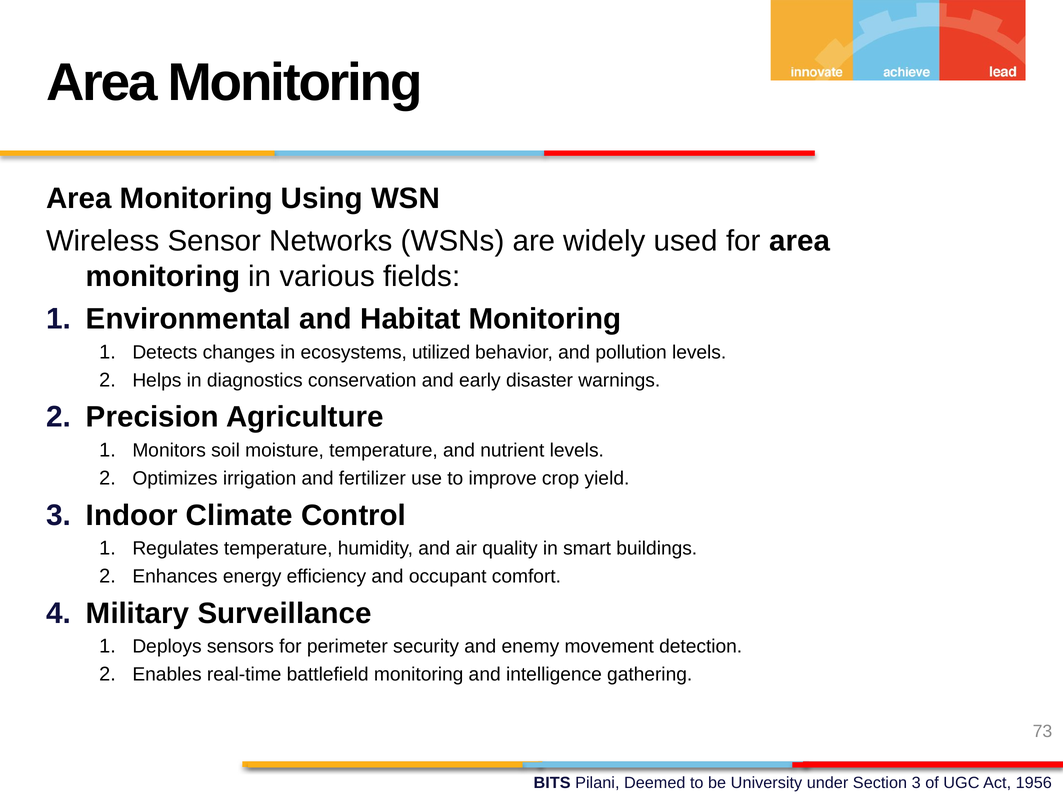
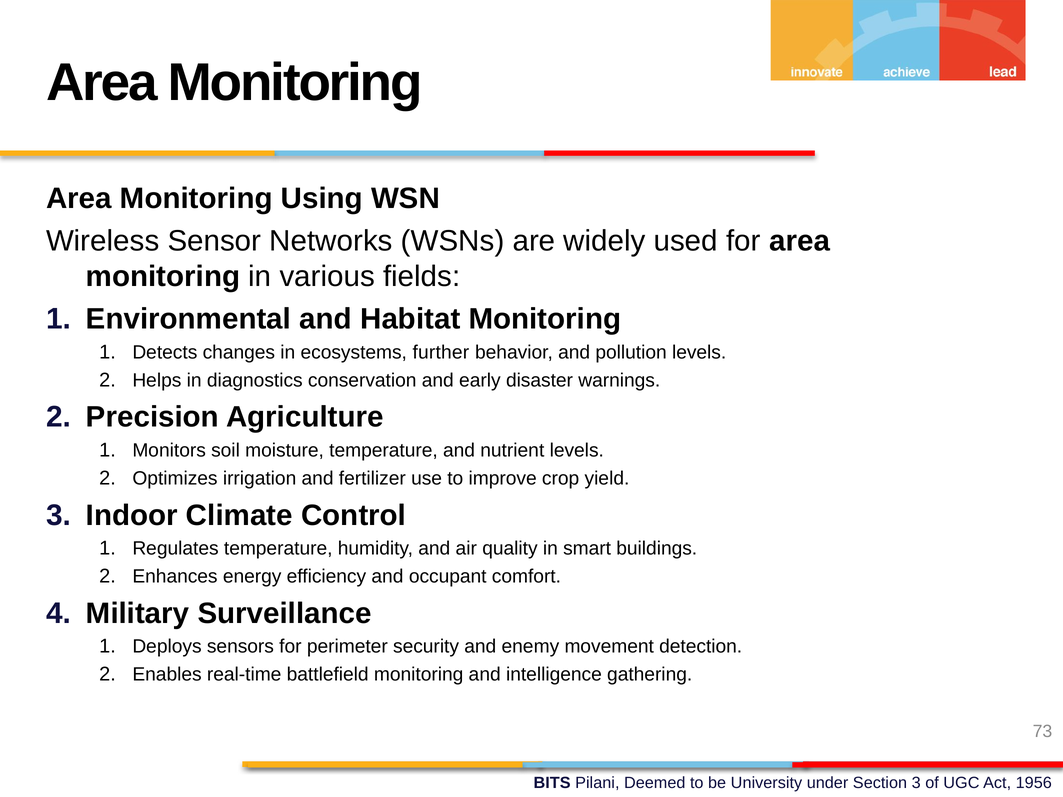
utilized: utilized -> further (441, 353)
